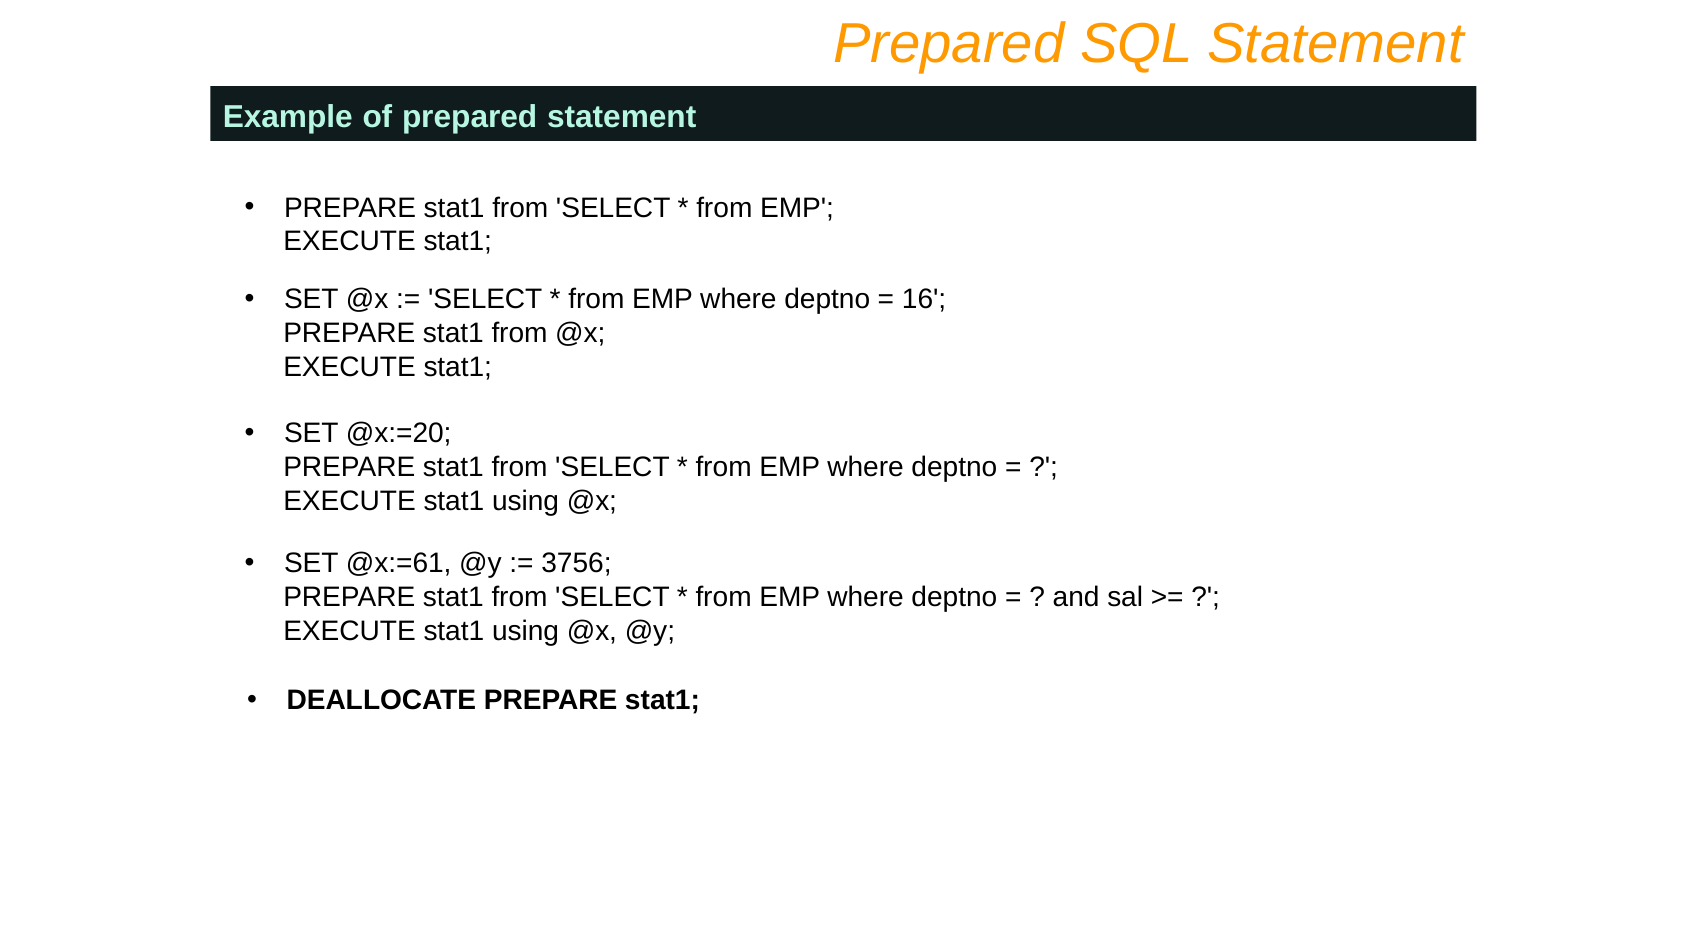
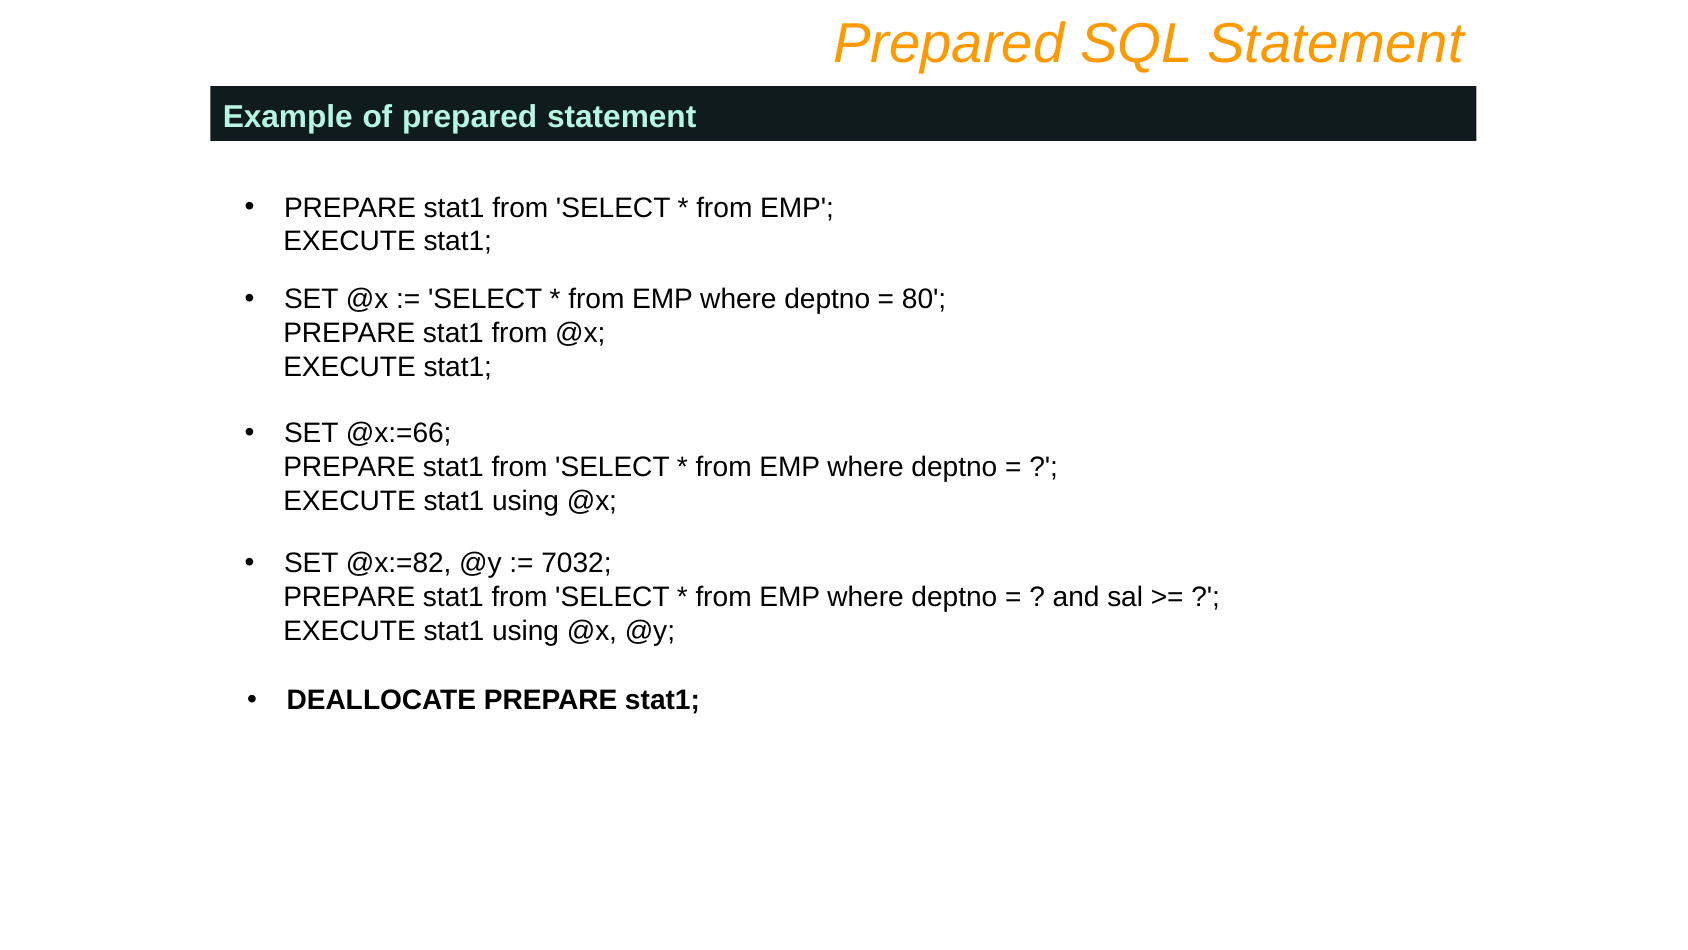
16: 16 -> 80 (924, 299)
@x:=20: @x:=20 -> @x:=66 (399, 433)
@x:=61: @x:=61 -> @x:=82 (399, 563)
3756: 3756 -> 7032 (577, 563)
